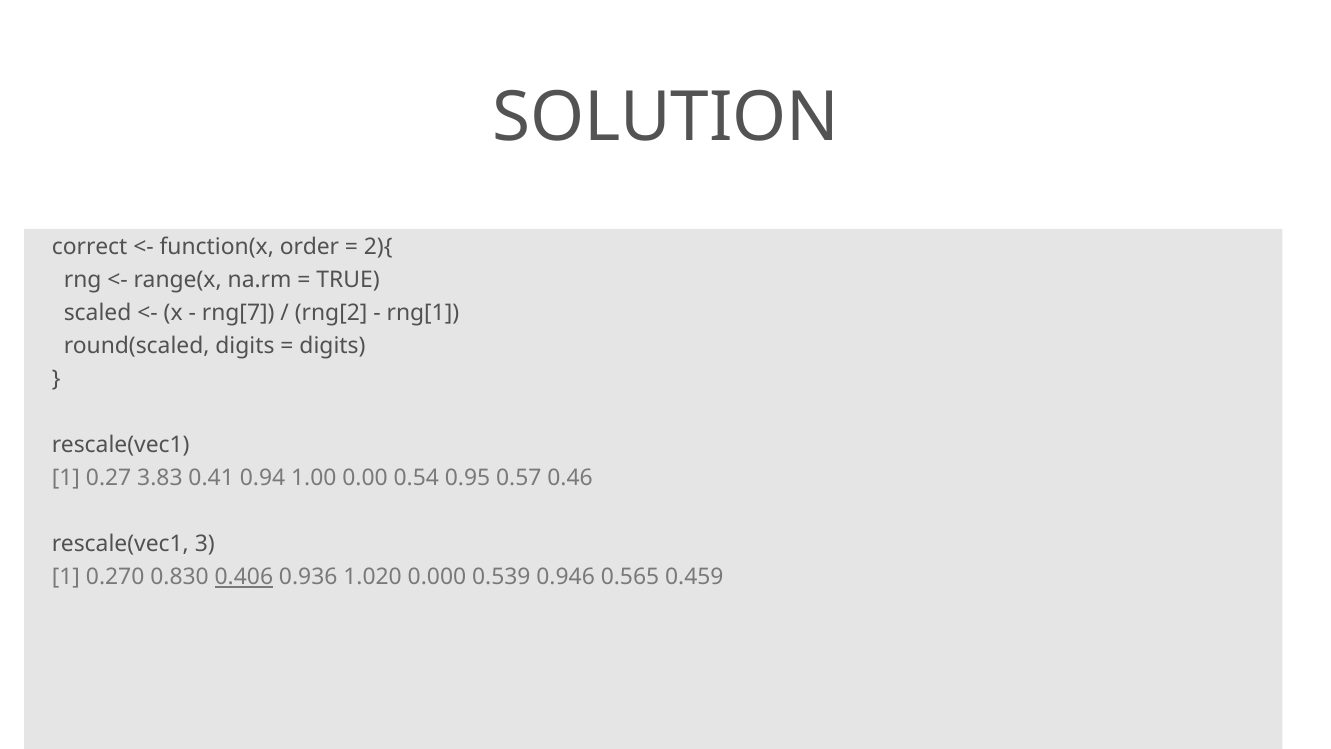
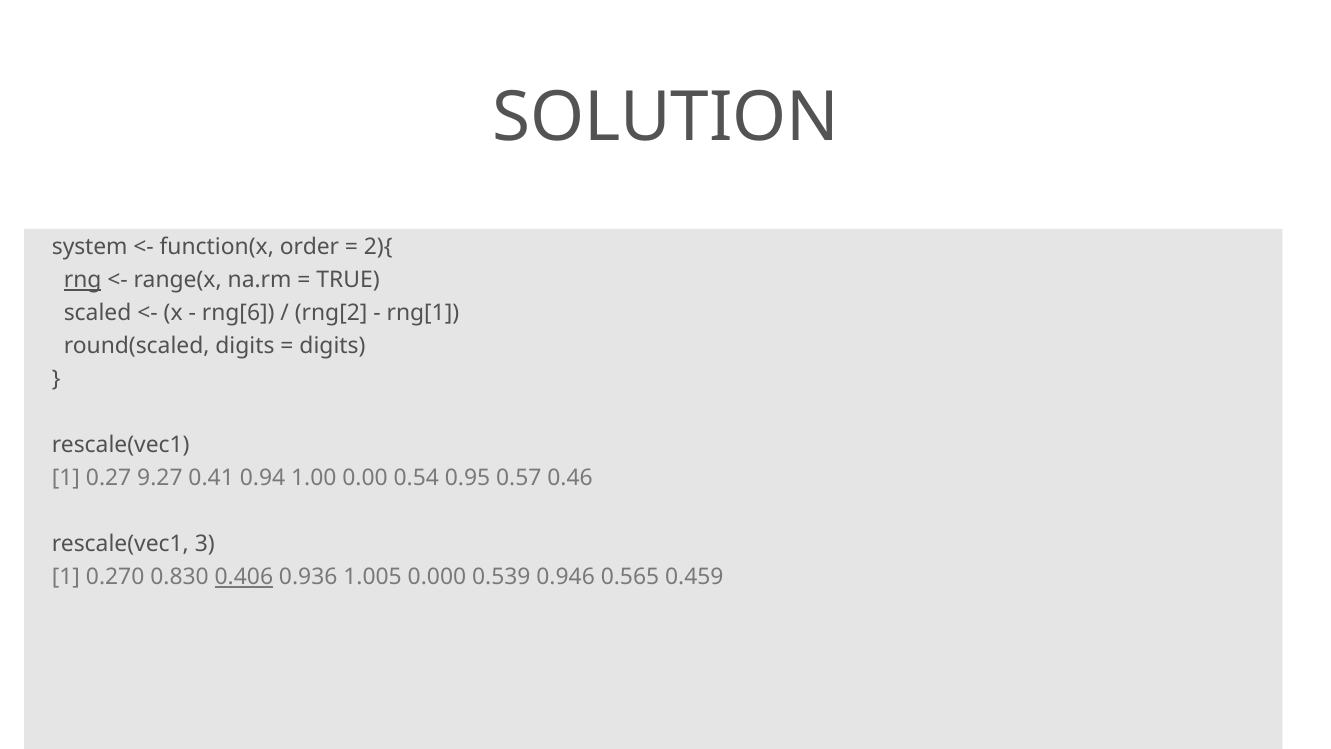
correct: correct -> system (90, 247)
rng underline: none -> present (83, 280)
rng[7: rng[7 -> rng[6 (238, 313)
3.83: 3.83 -> 9.27 (160, 478)
1.020: 1.020 -> 1.005 (373, 577)
